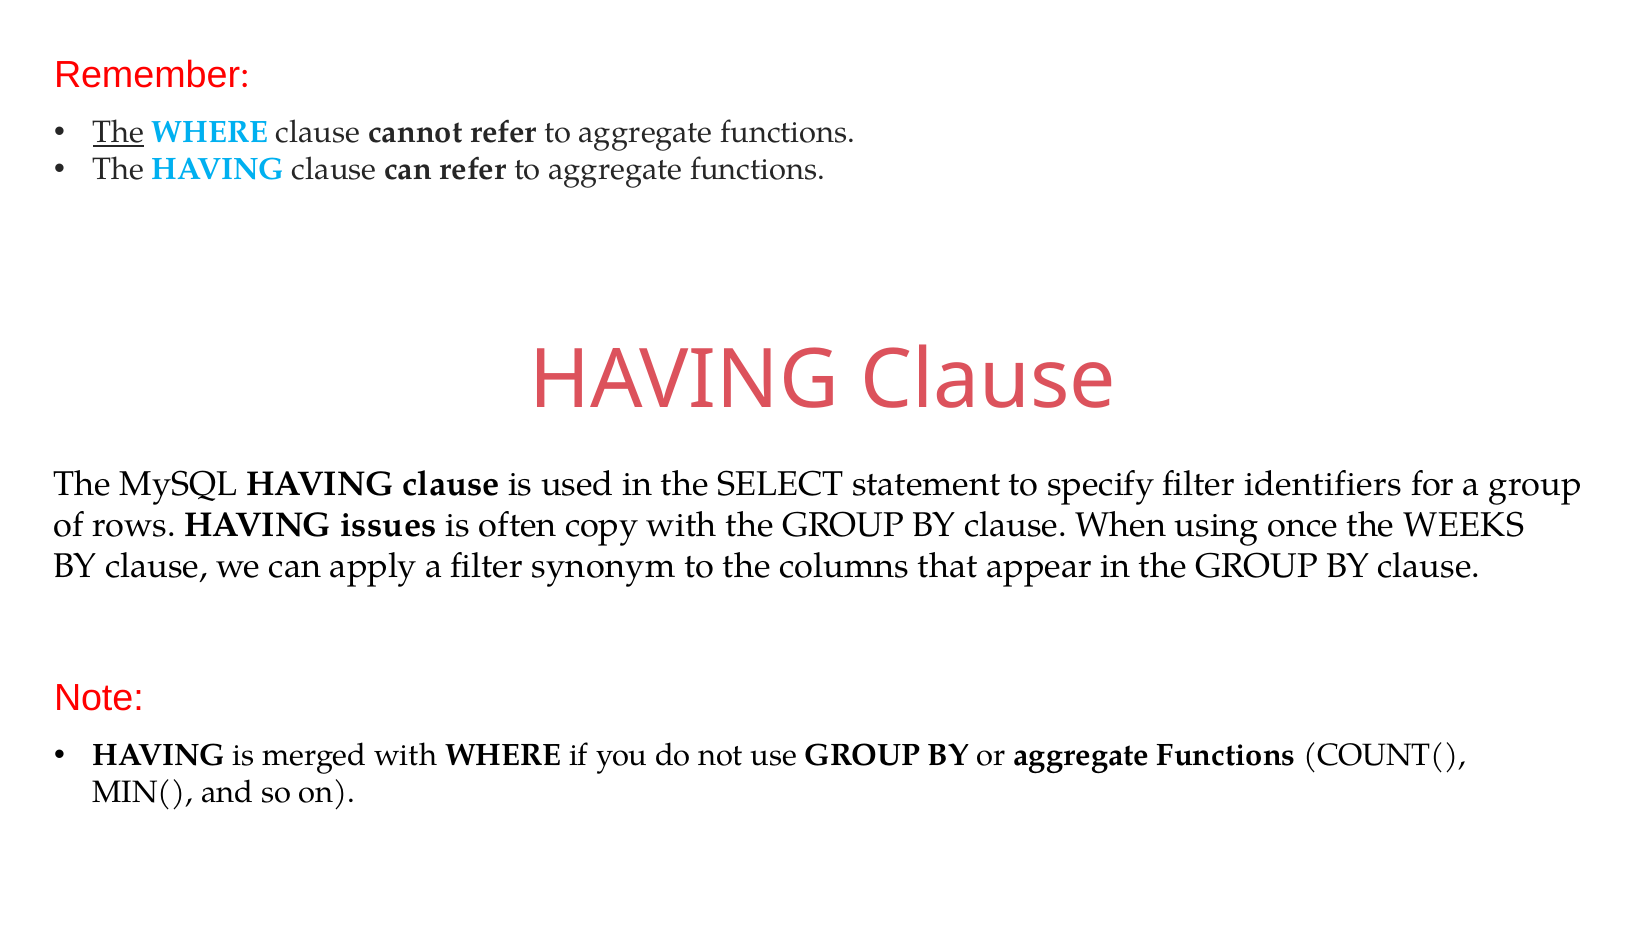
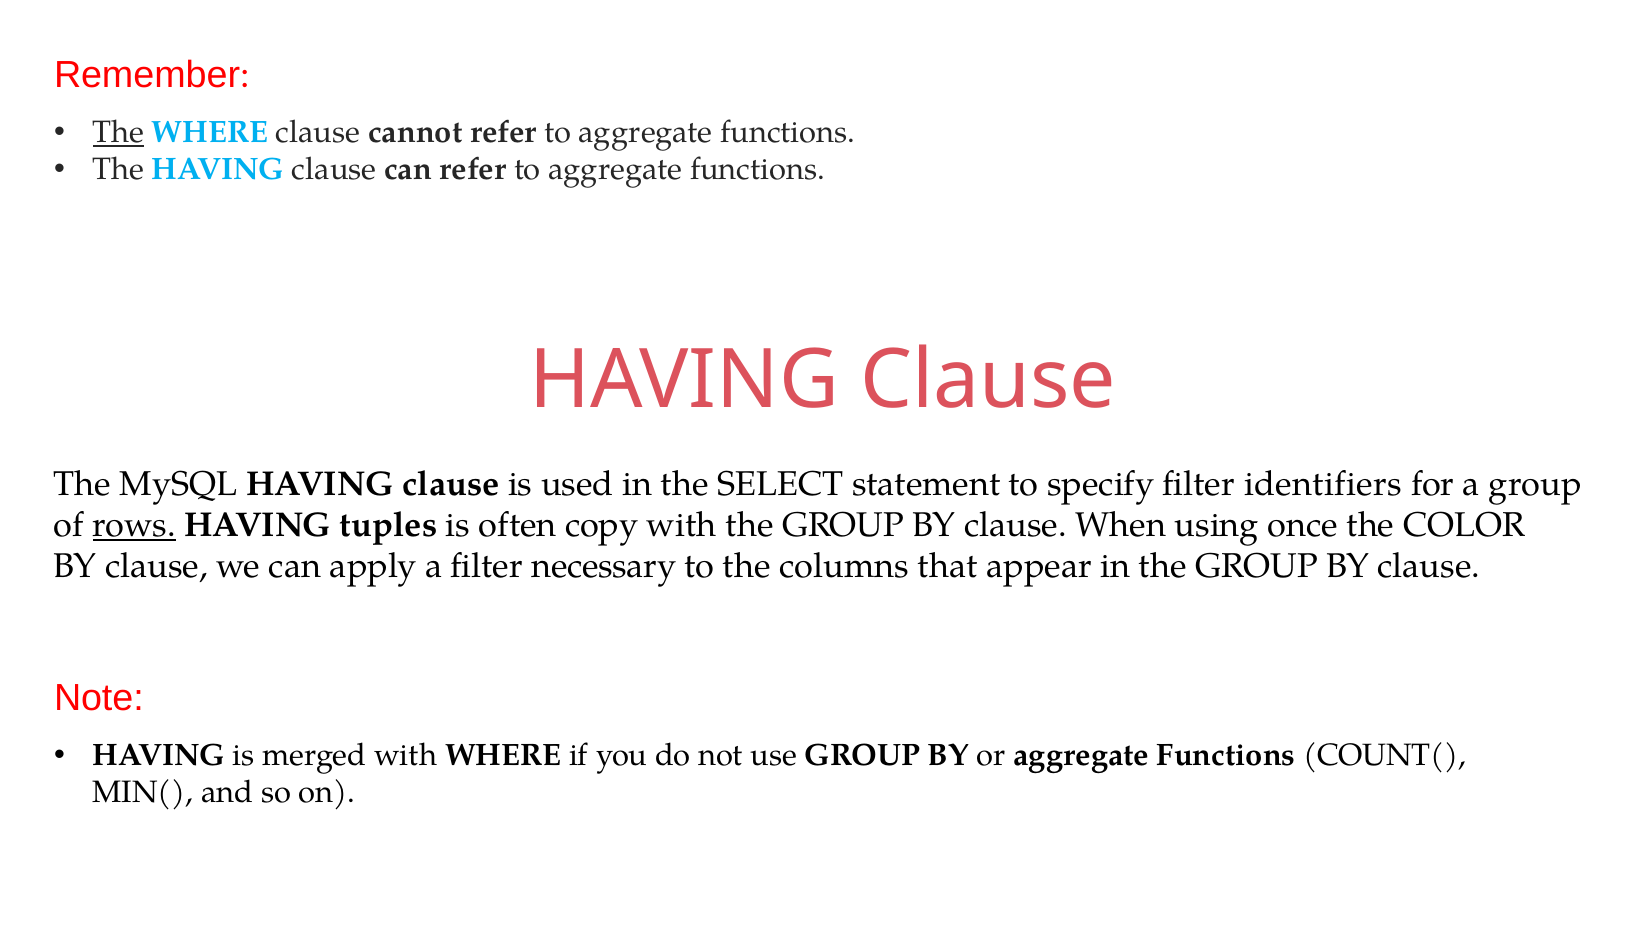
rows underline: none -> present (134, 525)
issues: issues -> tuples (389, 525)
WEEKS: WEEKS -> COLOR (1464, 525)
synonym: synonym -> necessary (604, 566)
